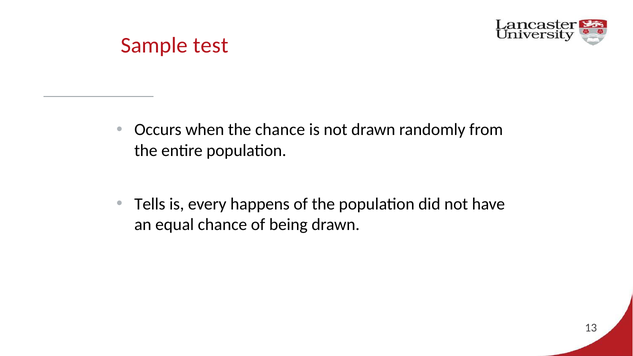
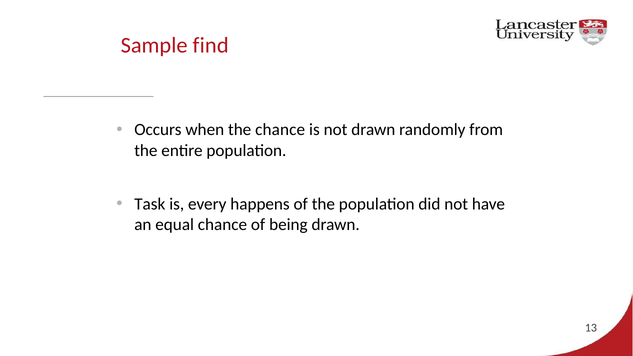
test: test -> find (211, 45)
Tells: Tells -> Task (150, 204)
